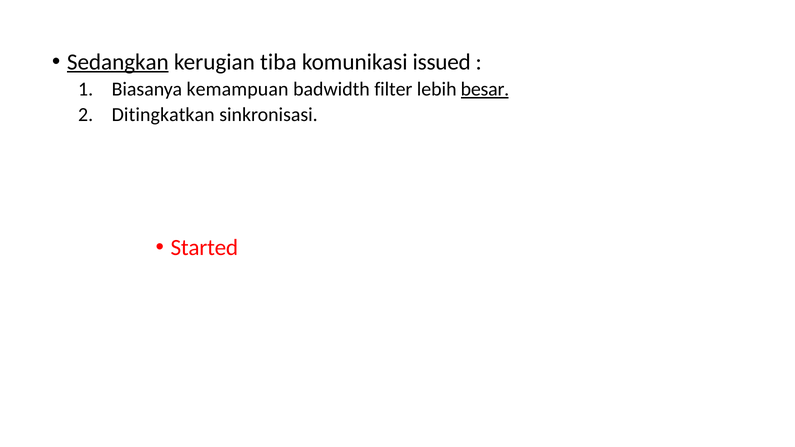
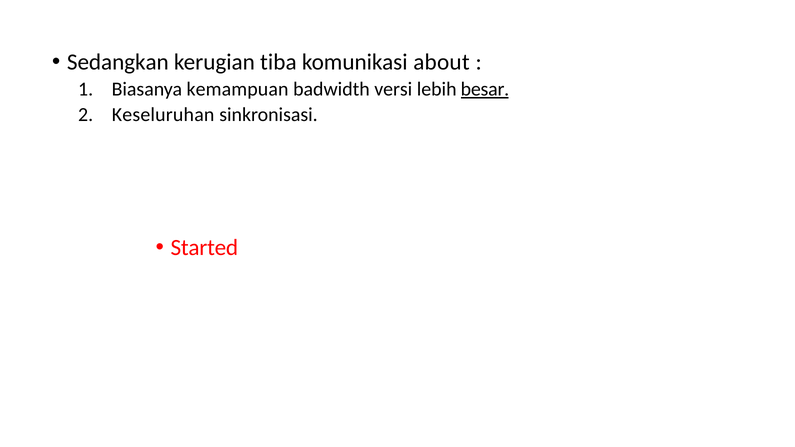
Sedangkan underline: present -> none (118, 62)
issued: issued -> about (441, 62)
filter: filter -> versi (393, 89)
Ditingkatkan: Ditingkatkan -> Keseluruhan (163, 115)
